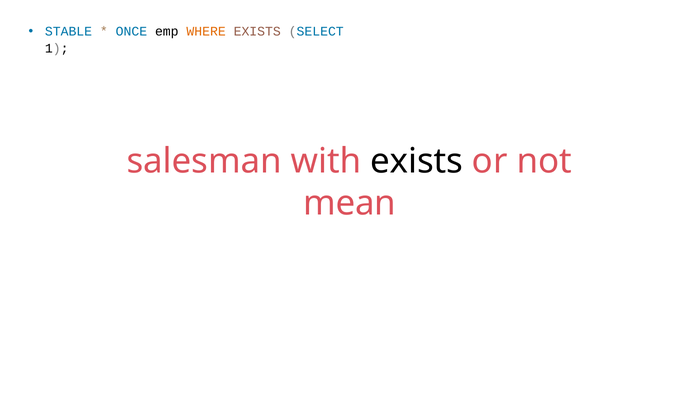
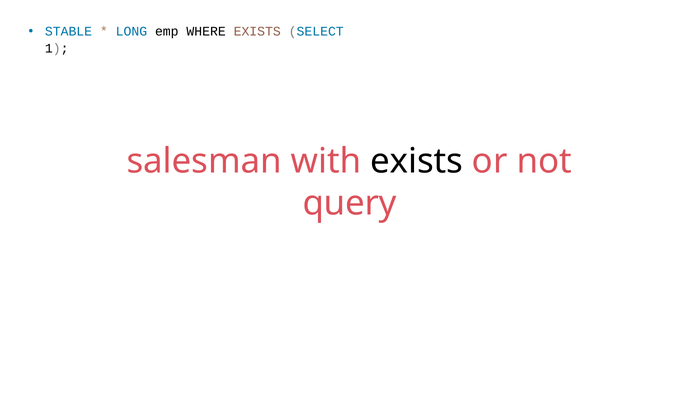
ONCE: ONCE -> LONG (131, 32)
WHERE colour: orange -> black (206, 32)
mean: mean -> query (350, 203)
